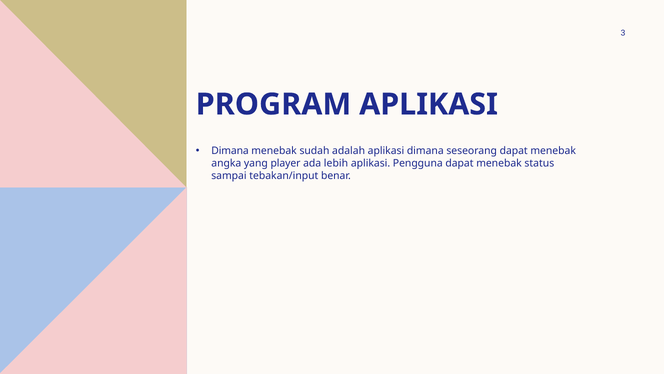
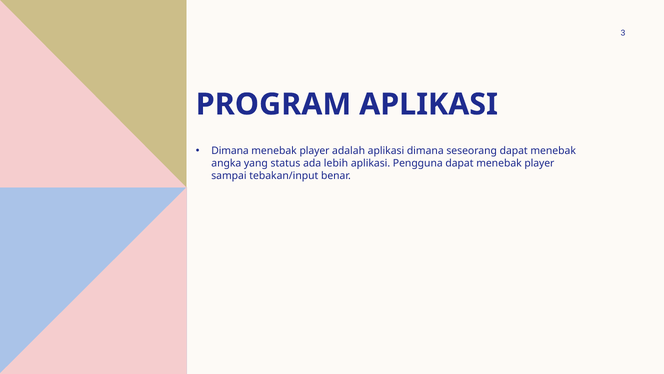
sudah: sudah -> player (315, 151)
player: player -> status (285, 163)
dapat menebak status: status -> player (539, 163)
